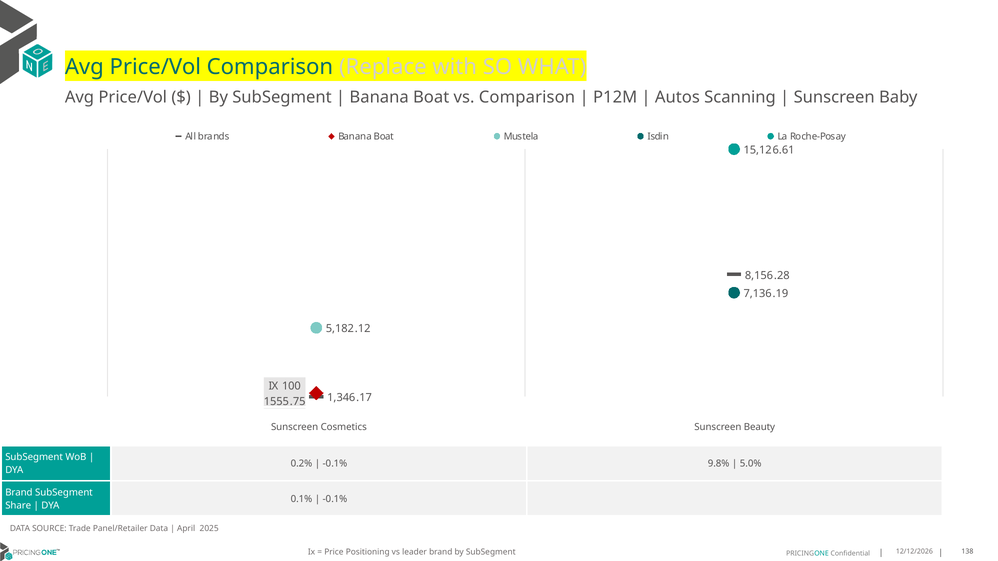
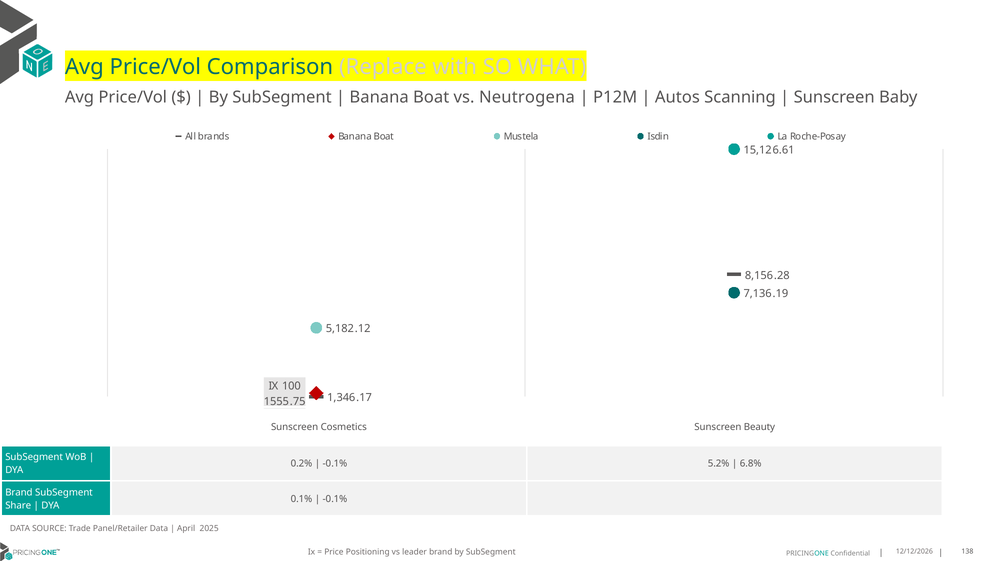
vs Comparison: Comparison -> Neutrogena (527, 97)
9.8%: 9.8% -> 5.2% (719, 464)
5.0%: 5.0% -> 6.8% (751, 464)
